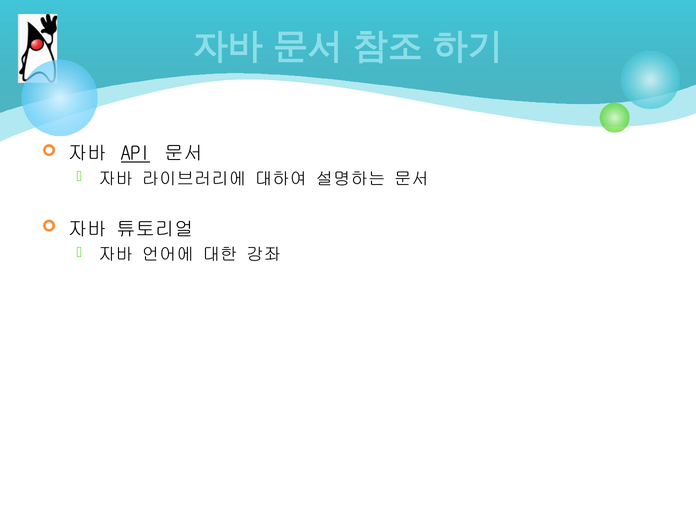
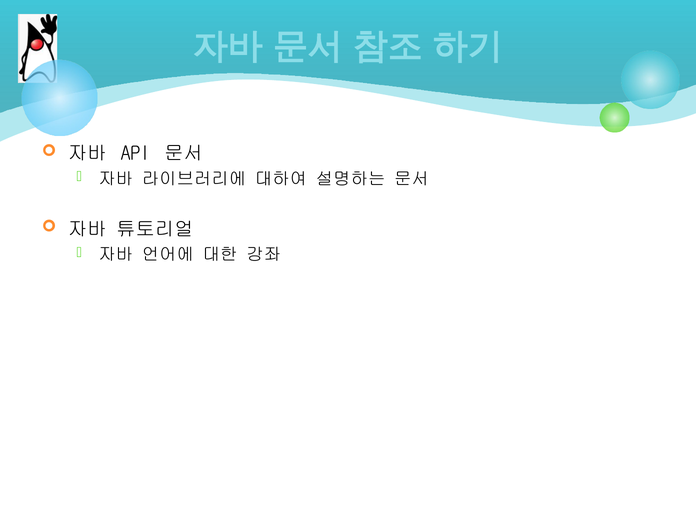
API underline: present -> none (135, 154)
